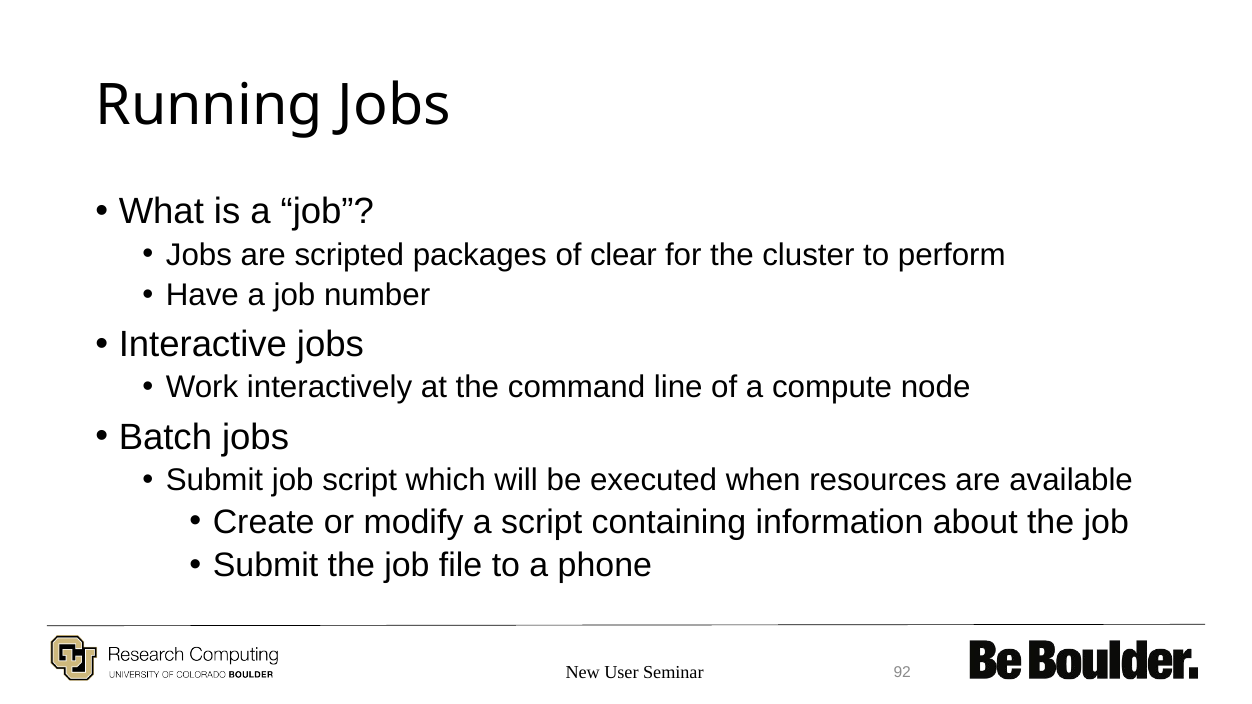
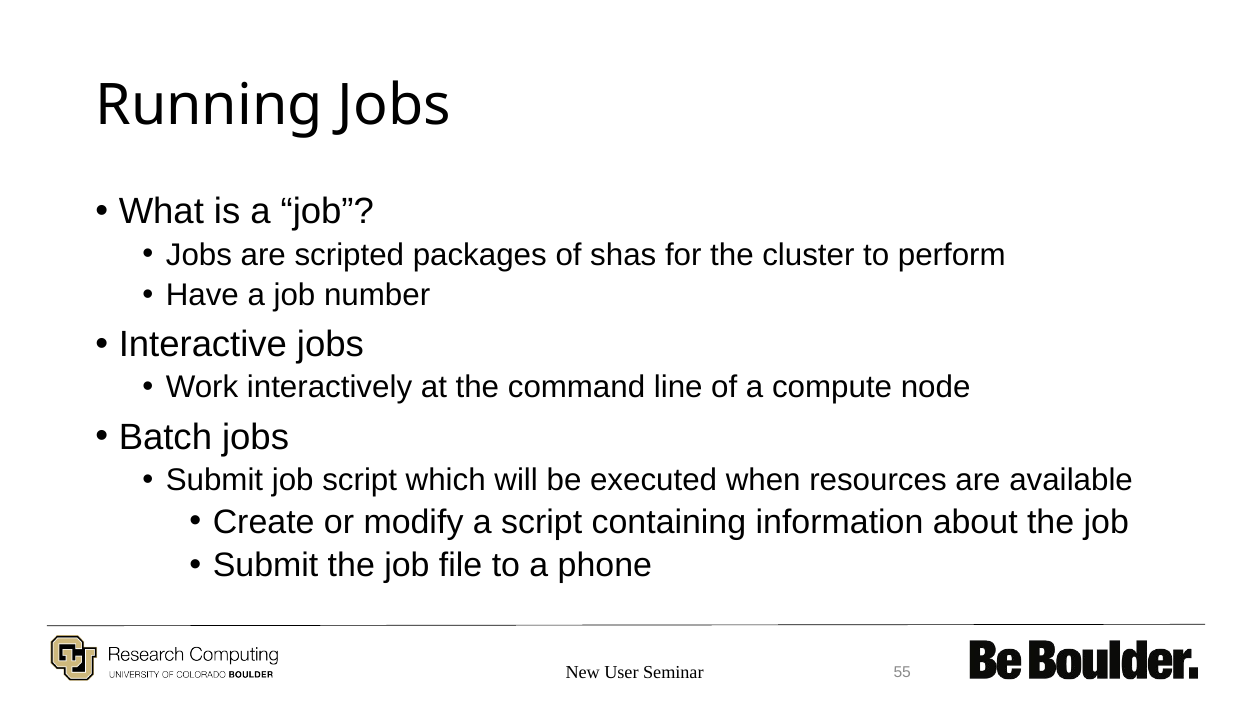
clear: clear -> shas (623, 255)
92: 92 -> 55 (902, 673)
